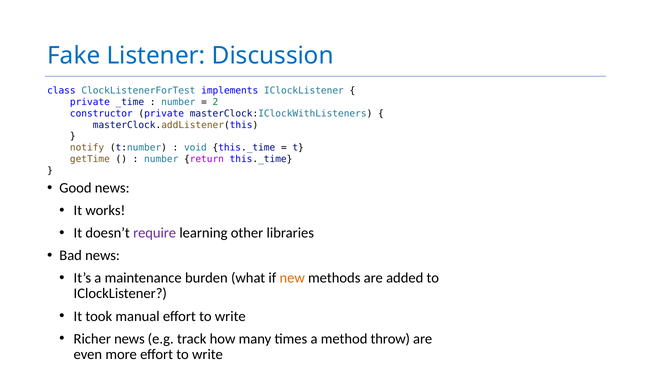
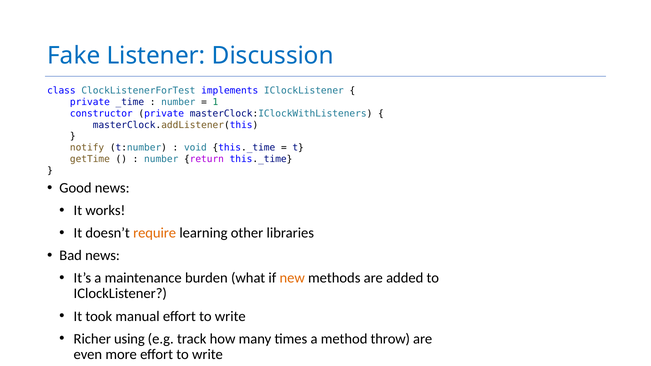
2: 2 -> 1 (215, 102)
require colour: purple -> orange (155, 233)
Richer news: news -> using (129, 339)
